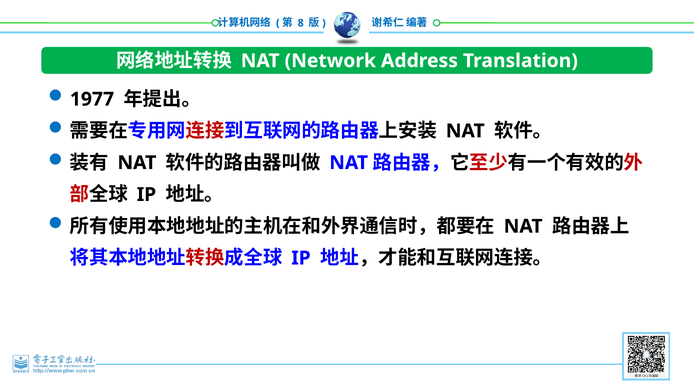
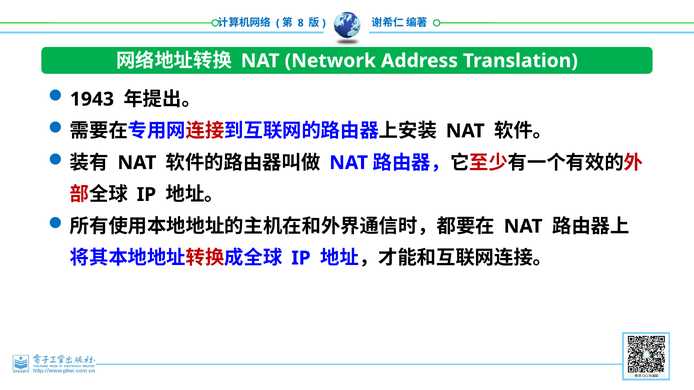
1977: 1977 -> 1943 (92, 99)
